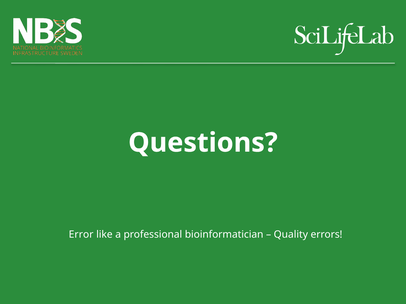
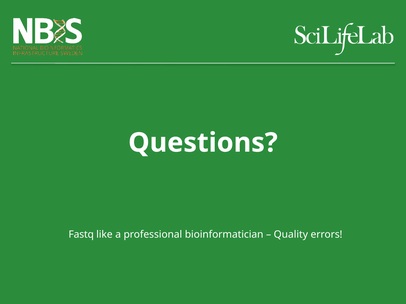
Error: Error -> Fastq (81, 235)
